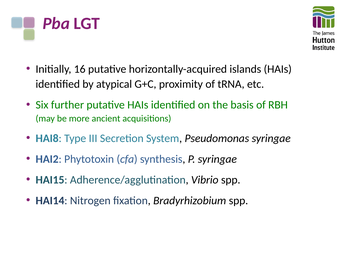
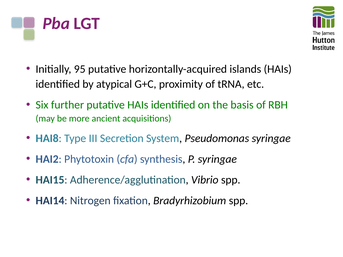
16: 16 -> 95 (80, 69)
